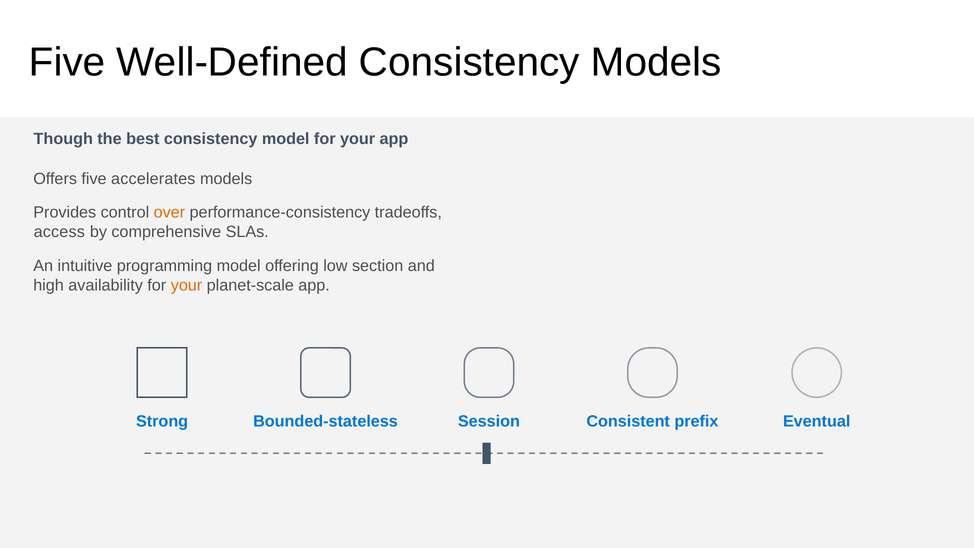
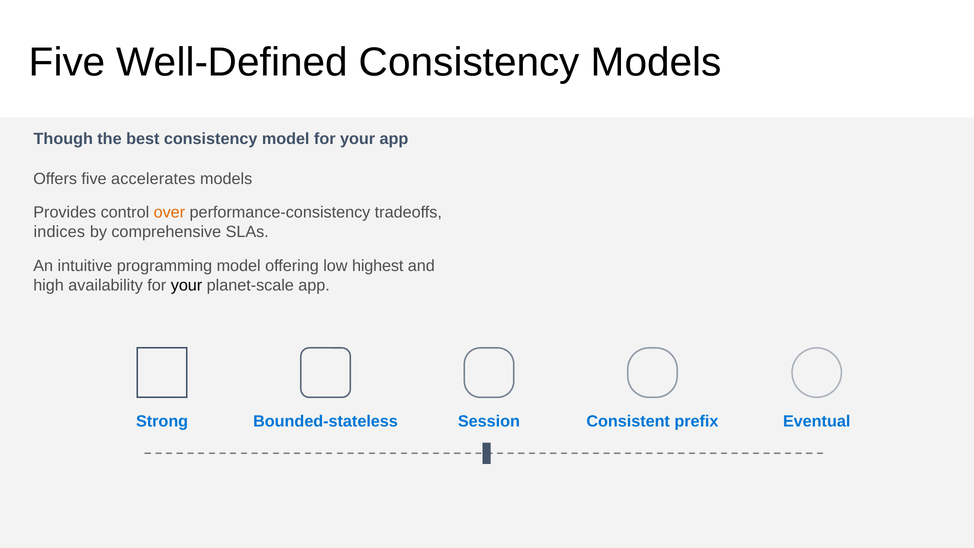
access: access -> indices (59, 232)
section: section -> highest (378, 266)
your colour: orange -> black (187, 285)
